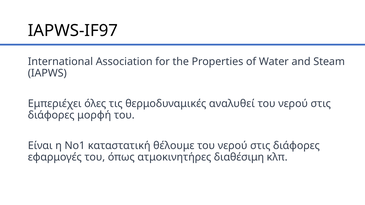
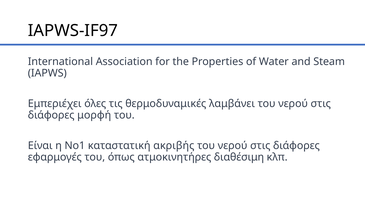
αναλυθεί: αναλυθεί -> λαμβάνει (232, 104)
θέλουμε: θέλουμε -> ακριβής (174, 146)
